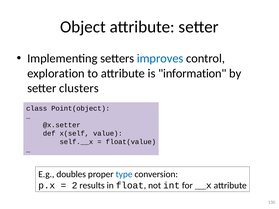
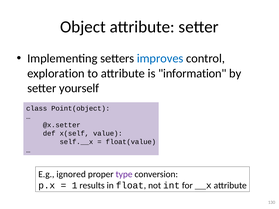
clusters: clusters -> yourself (79, 88)
doubles: doubles -> ignored (71, 175)
type colour: blue -> purple (124, 175)
2: 2 -> 1 (75, 186)
